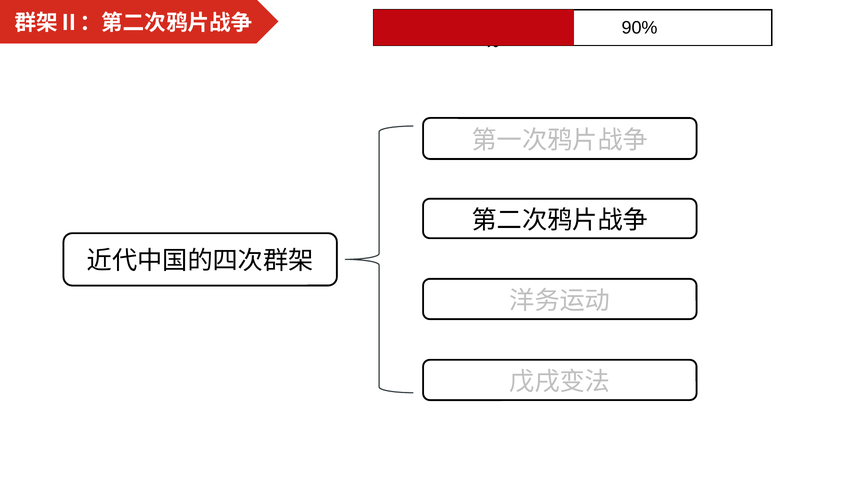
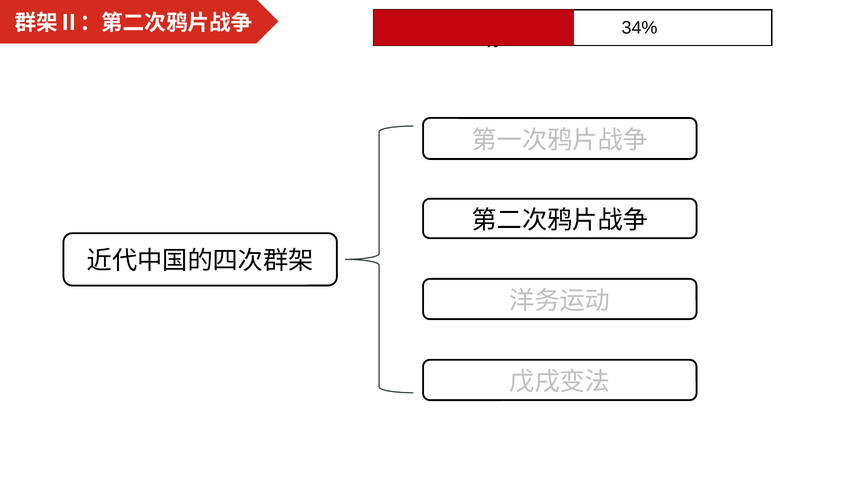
90%: 90% -> 34% (640, 28)
